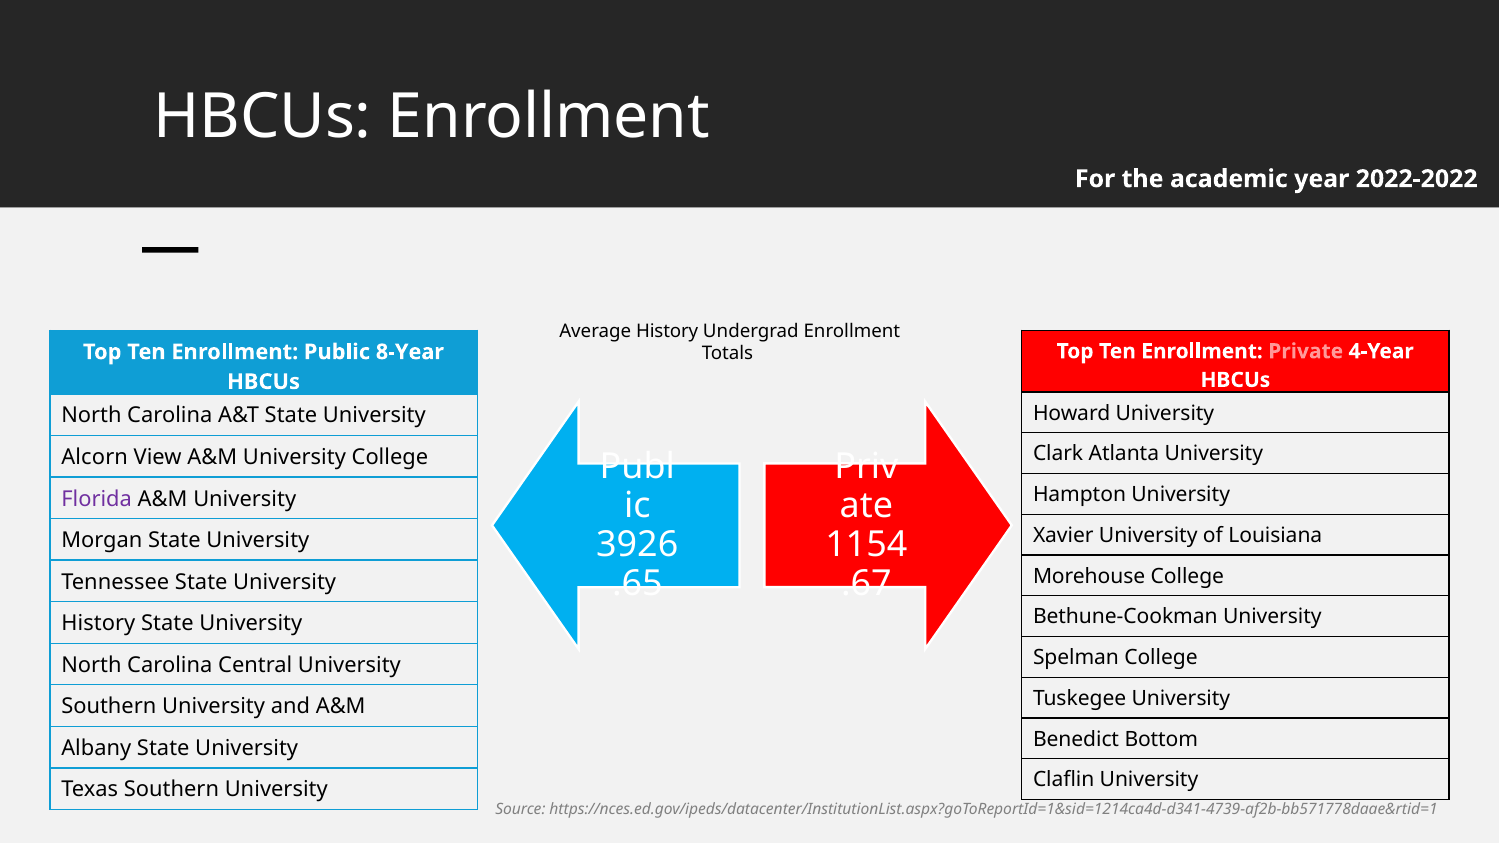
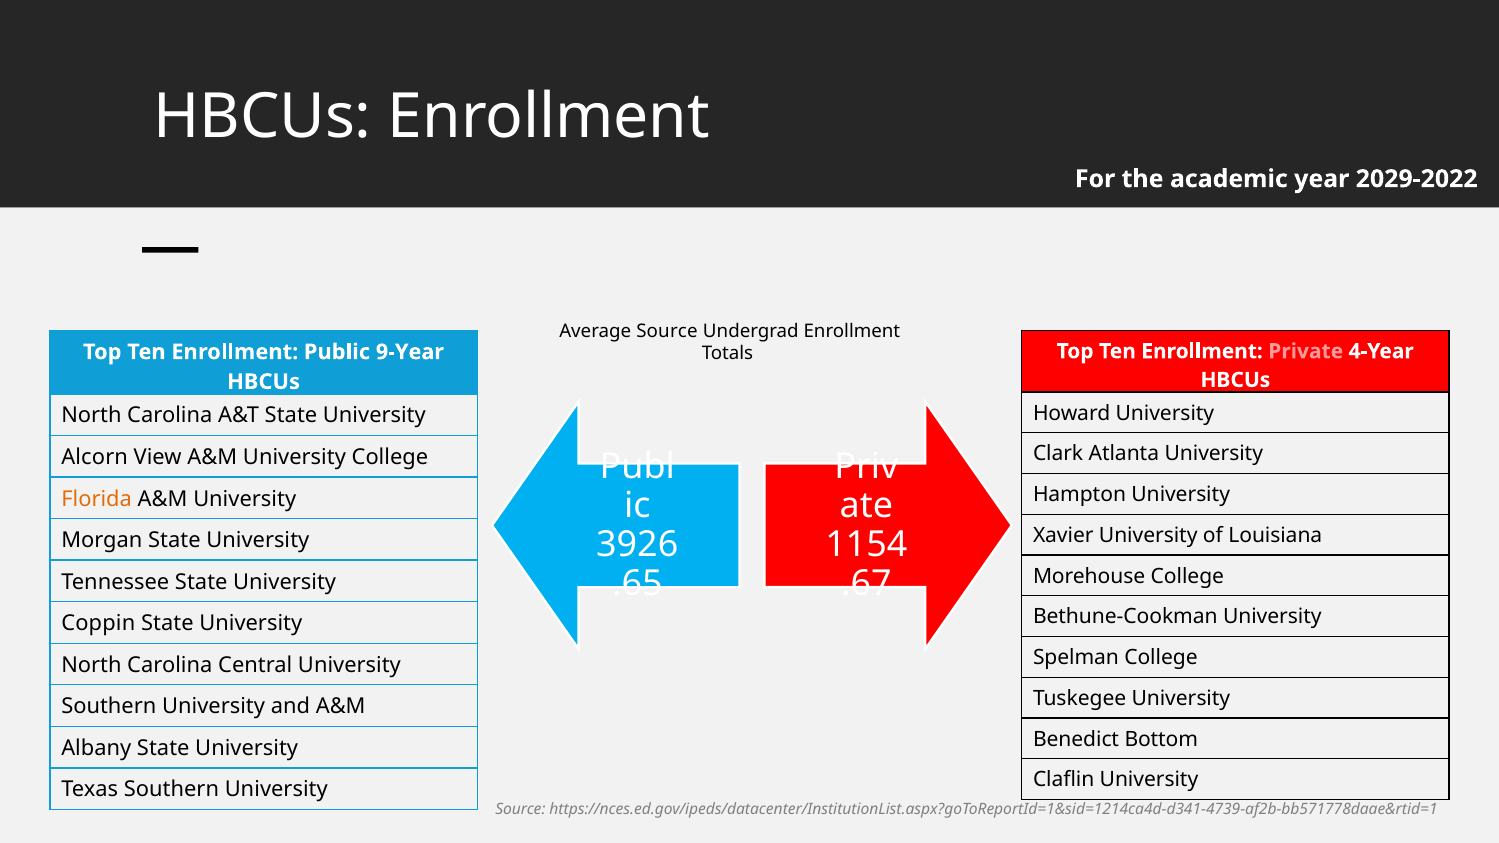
2022-2022: 2022-2022 -> 2029-2022 (1417, 179)
Average History: History -> Source (667, 331)
8-Year: 8-Year -> 9-Year (410, 352)
Florida colour: purple -> orange (97, 499)
History: History -> Coppin (98, 624)
